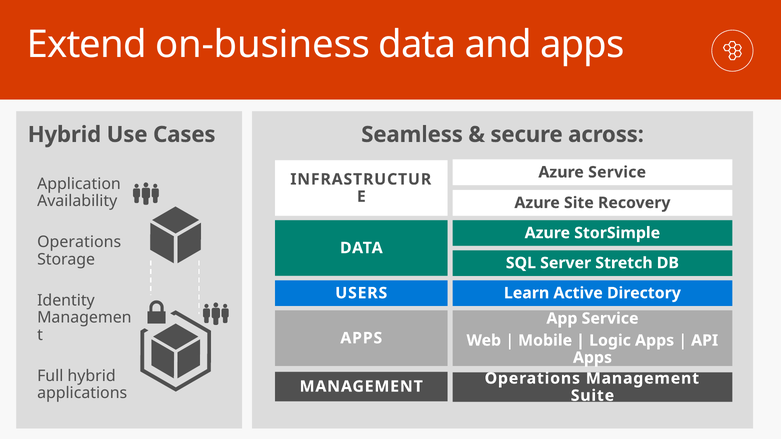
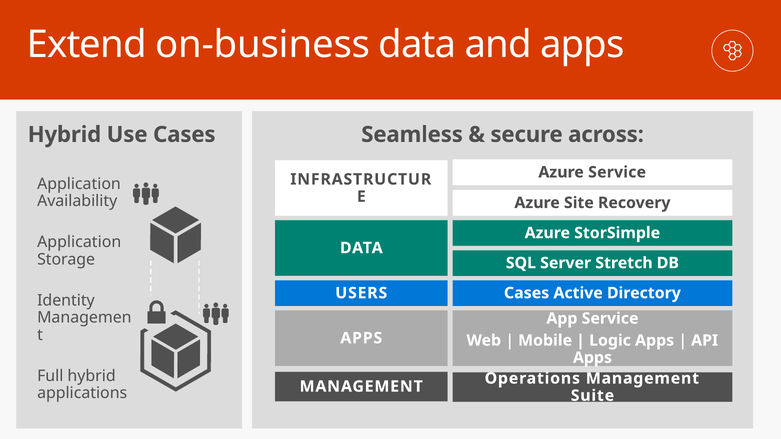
Operations: Operations -> Application (79, 242)
Learn: Learn -> Cases (527, 293)
